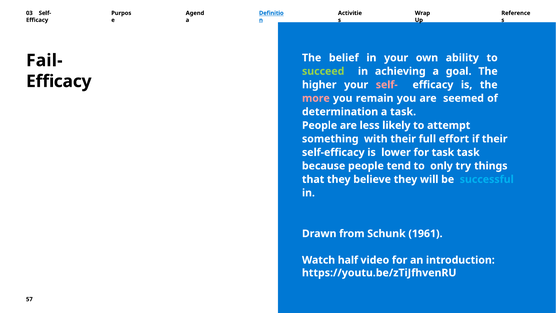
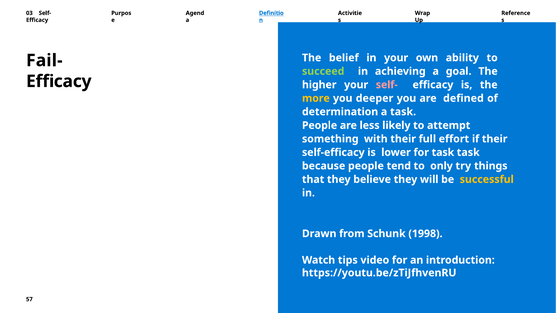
more colour: pink -> yellow (316, 98)
remain: remain -> deeper (375, 98)
seemed: seemed -> defined (463, 98)
successful colour: light blue -> yellow (487, 179)
1961: 1961 -> 1998 (425, 233)
half: half -> tips (348, 260)
